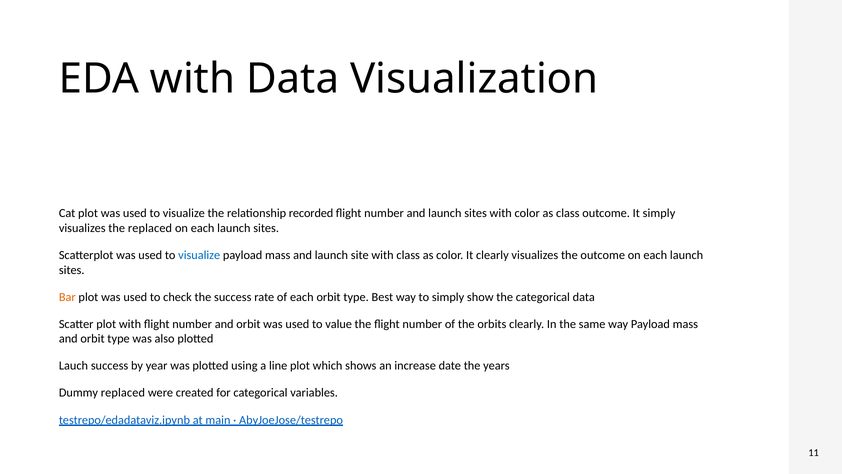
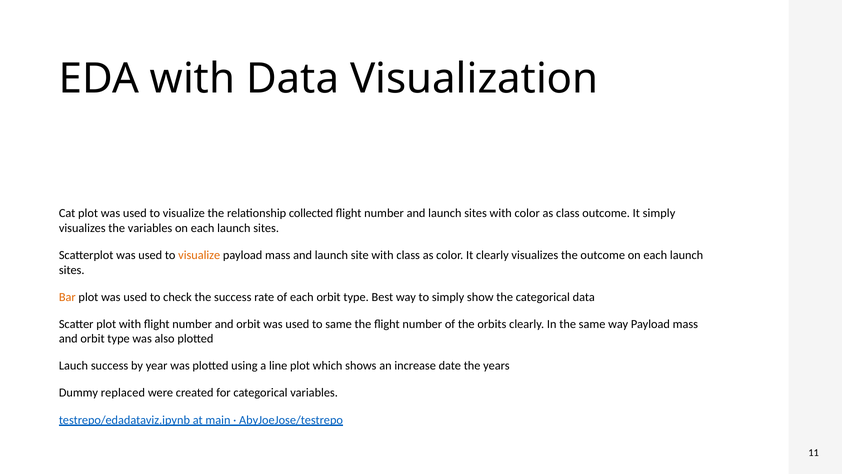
recorded: recorded -> collected (311, 213)
the replaced: replaced -> variables (150, 228)
visualize colour: blue -> orange (199, 255)
to value: value -> same (339, 324)
